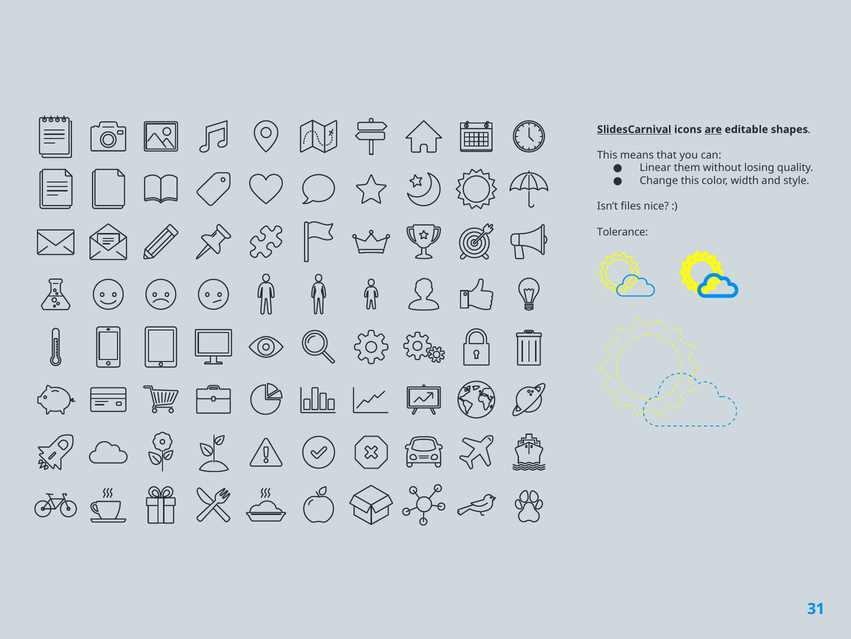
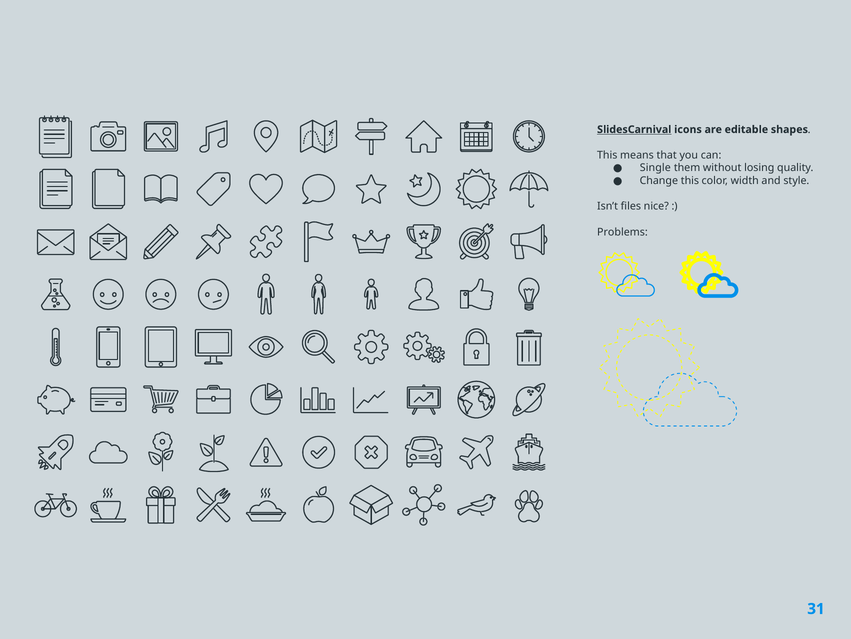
are underline: present -> none (713, 129)
Linear: Linear -> Single (655, 168)
Tolerance: Tolerance -> Problems (622, 232)
